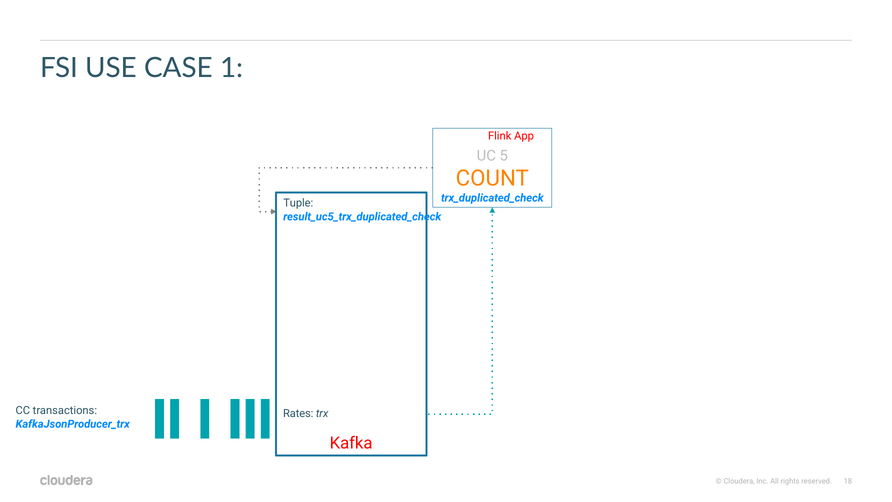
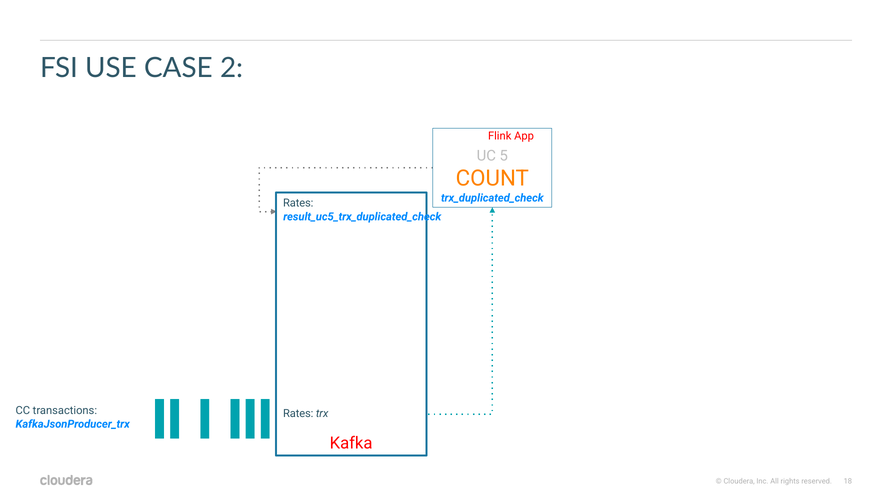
1: 1 -> 2 (232, 68)
Tuple: Tuple -> Rates (298, 203)
